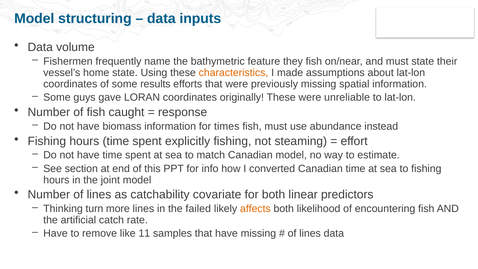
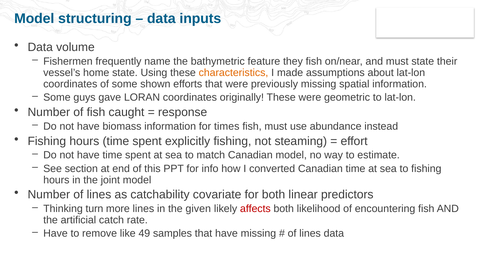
results: results -> shown (155, 84)
unreliable: unreliable -> geometric (347, 97)
failed: failed -> given (198, 209)
affects colour: orange -> red (255, 209)
11: 11 -> 49 (144, 233)
